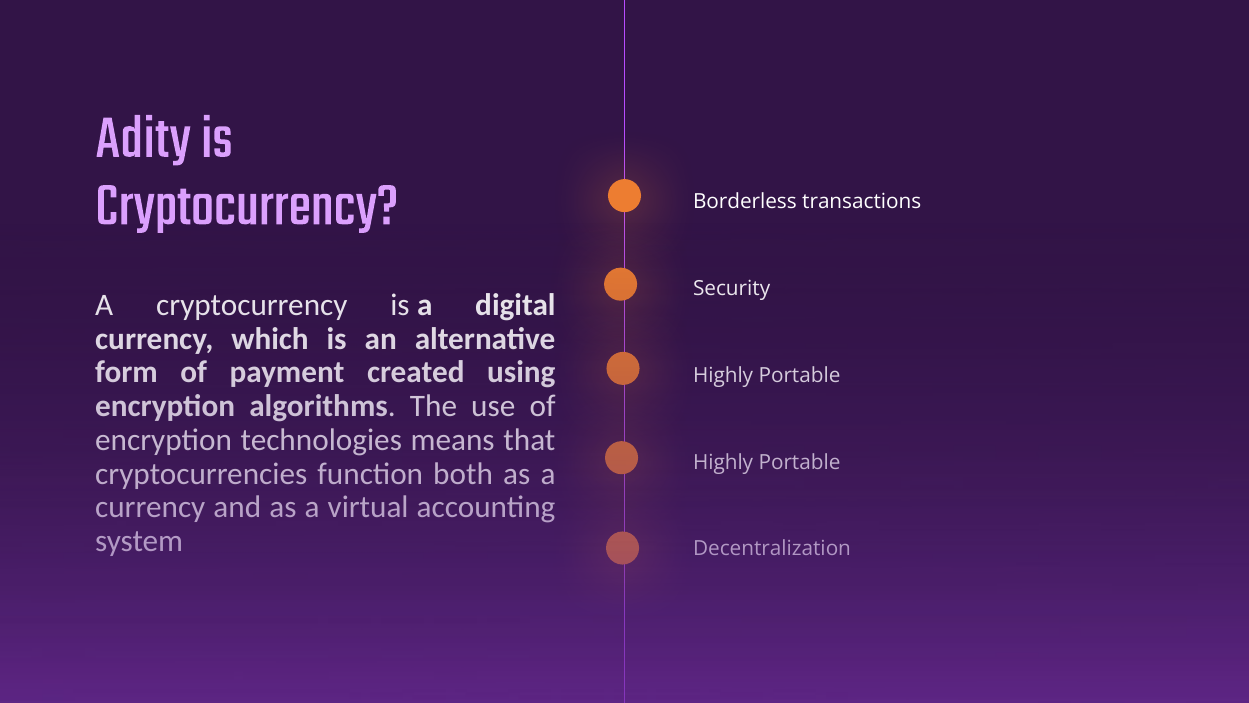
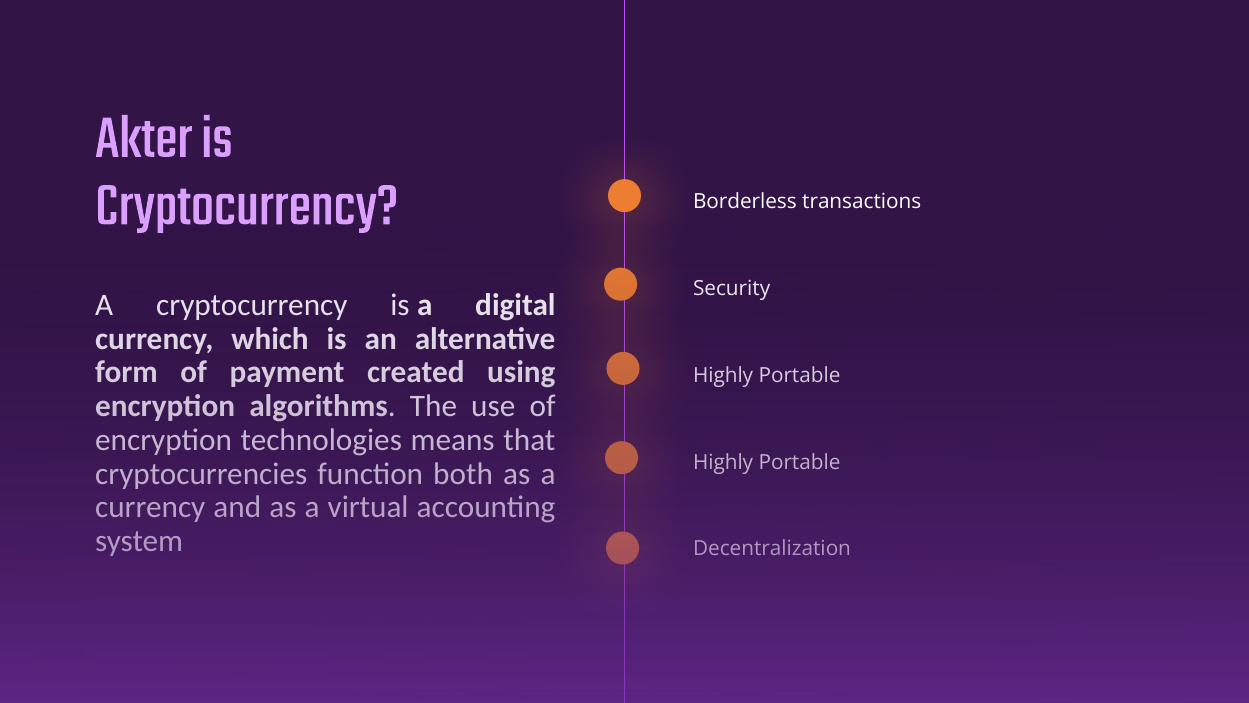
Adity: Adity -> Akter (144, 136)
